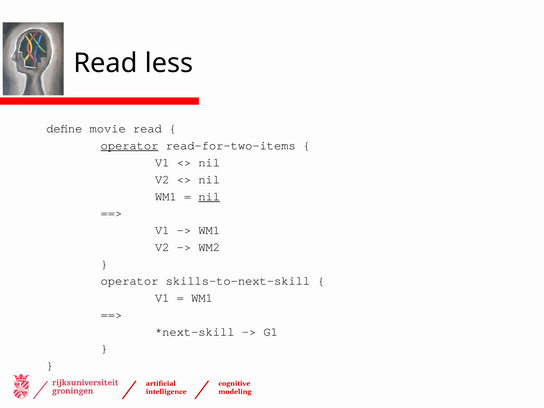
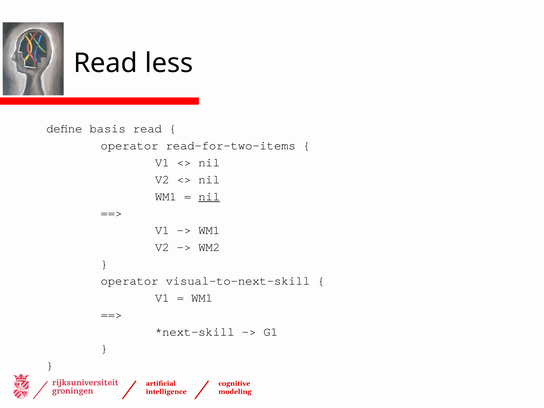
movie: movie -> basis (108, 129)
operator underline: present -> none (130, 146)
skills-to-next-skill: skills-to-next-skill -> visual-to-next-skill (238, 281)
